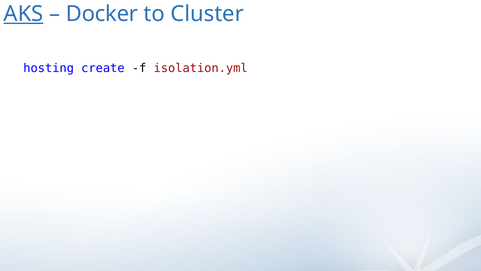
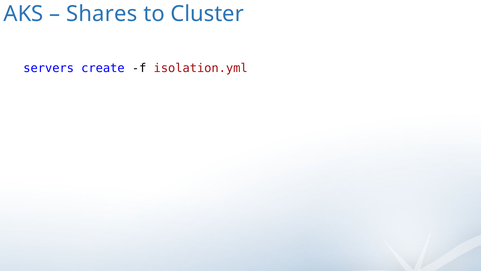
AKS underline: present -> none (24, 14)
Docker: Docker -> Shares (102, 14)
hosting: hosting -> servers (49, 68)
